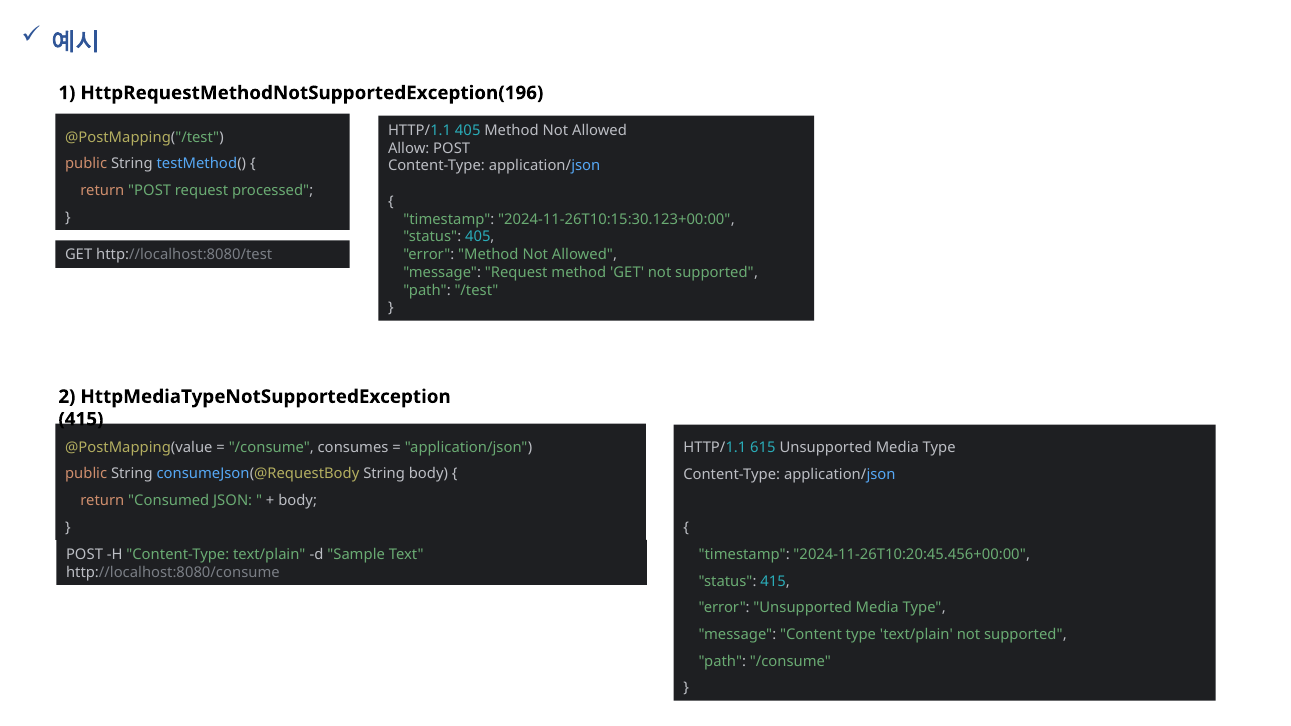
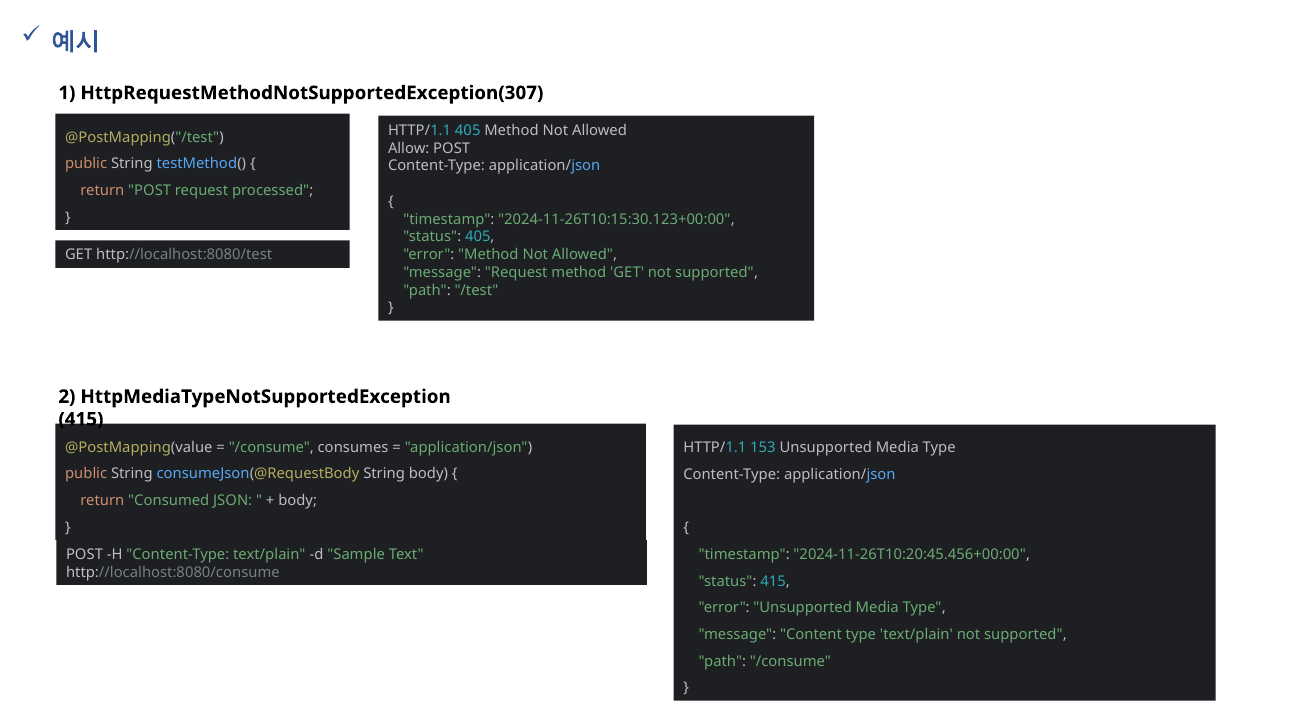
HttpRequestMethodNotSupportedException(196: HttpRequestMethodNotSupportedException(196 -> HttpRequestMethodNotSupportedException(307 (312, 93)
615: 615 -> 153 (763, 448)
